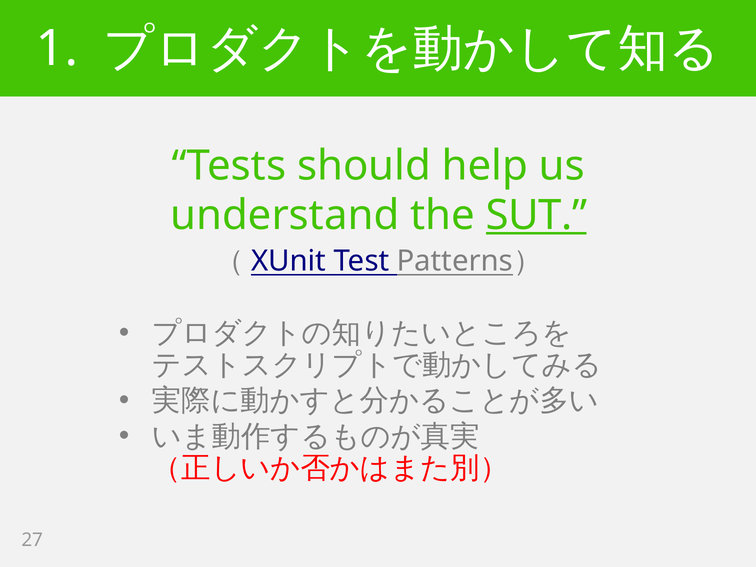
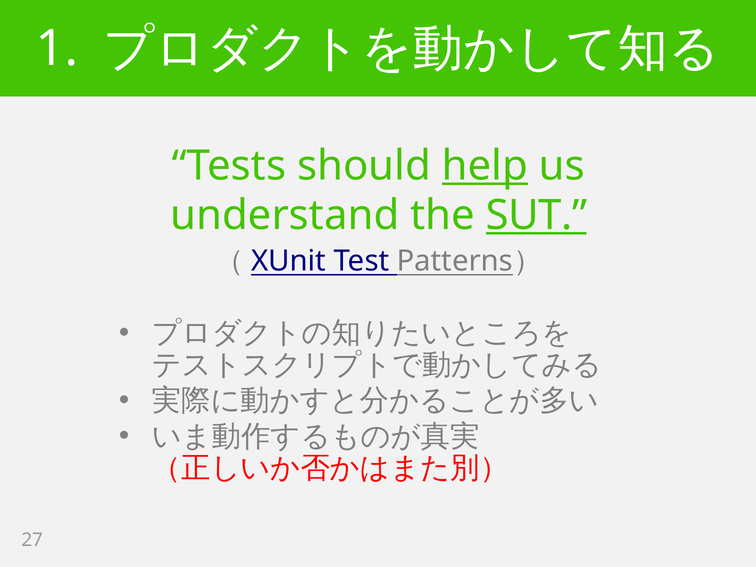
help underline: none -> present (485, 166)
